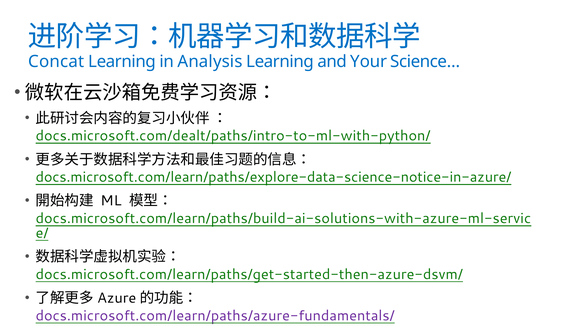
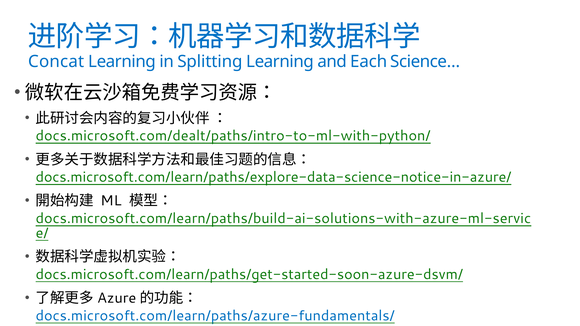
Analysis: Analysis -> Splitting (210, 61)
Your: Your -> Each (369, 61)
docs.microsoft.com/learn/paths/get-started-then-azure-dsvm/: docs.microsoft.com/learn/paths/get-started-then-azure-dsvm/ -> docs.microsoft.com/learn/paths/get-started-soon-azure-dsvm/ (249, 275)
docs.microsoft.com/learn/paths/azure-fundamentals/ colour: purple -> blue (215, 316)
